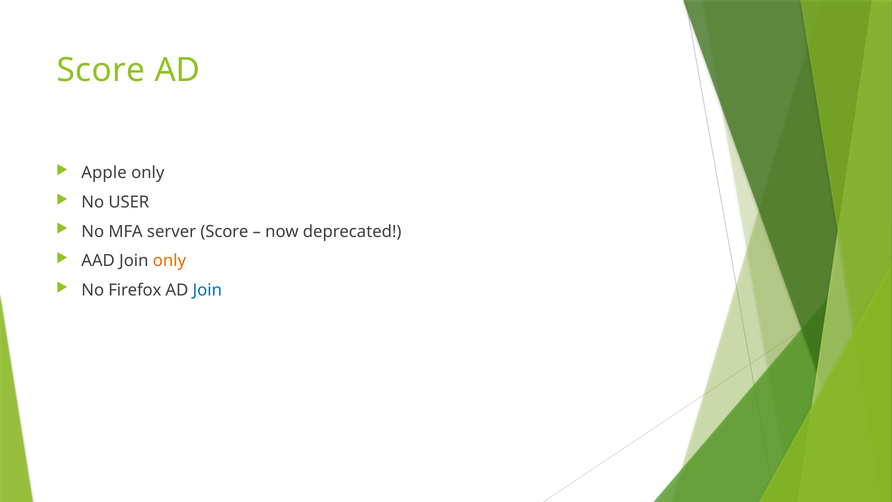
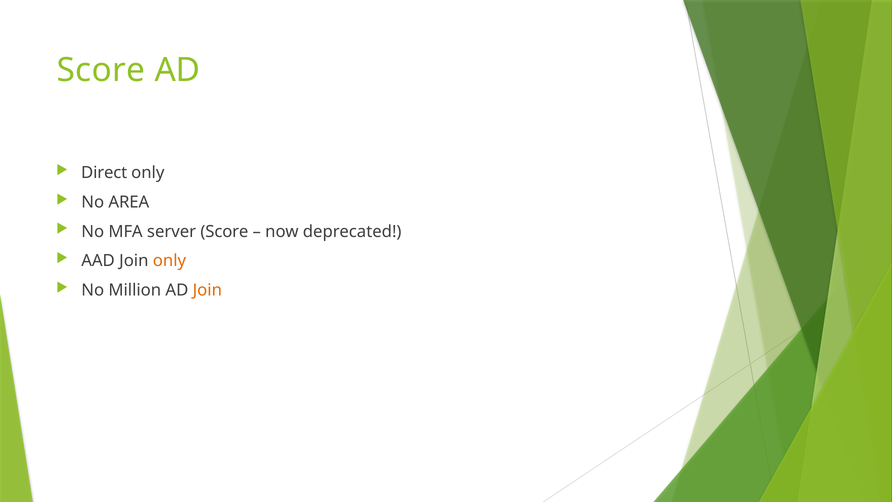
Apple: Apple -> Direct (104, 173)
USER: USER -> AREA (129, 202)
Firefox: Firefox -> Million (135, 290)
Join colour: blue -> orange (207, 290)
